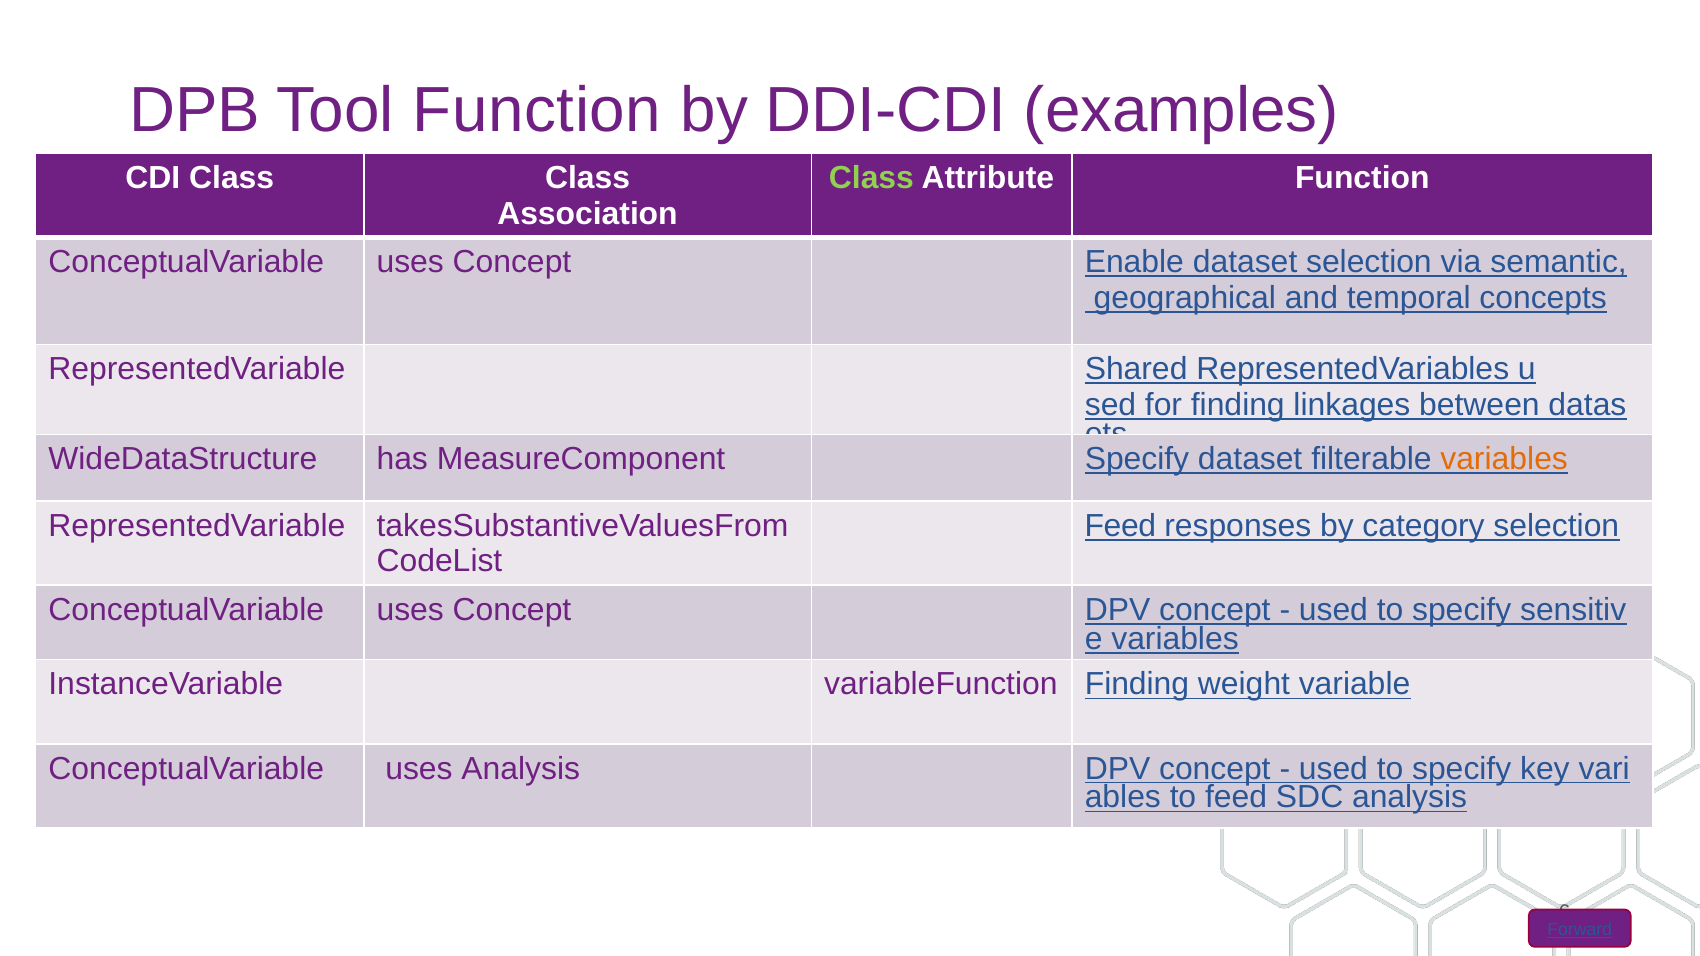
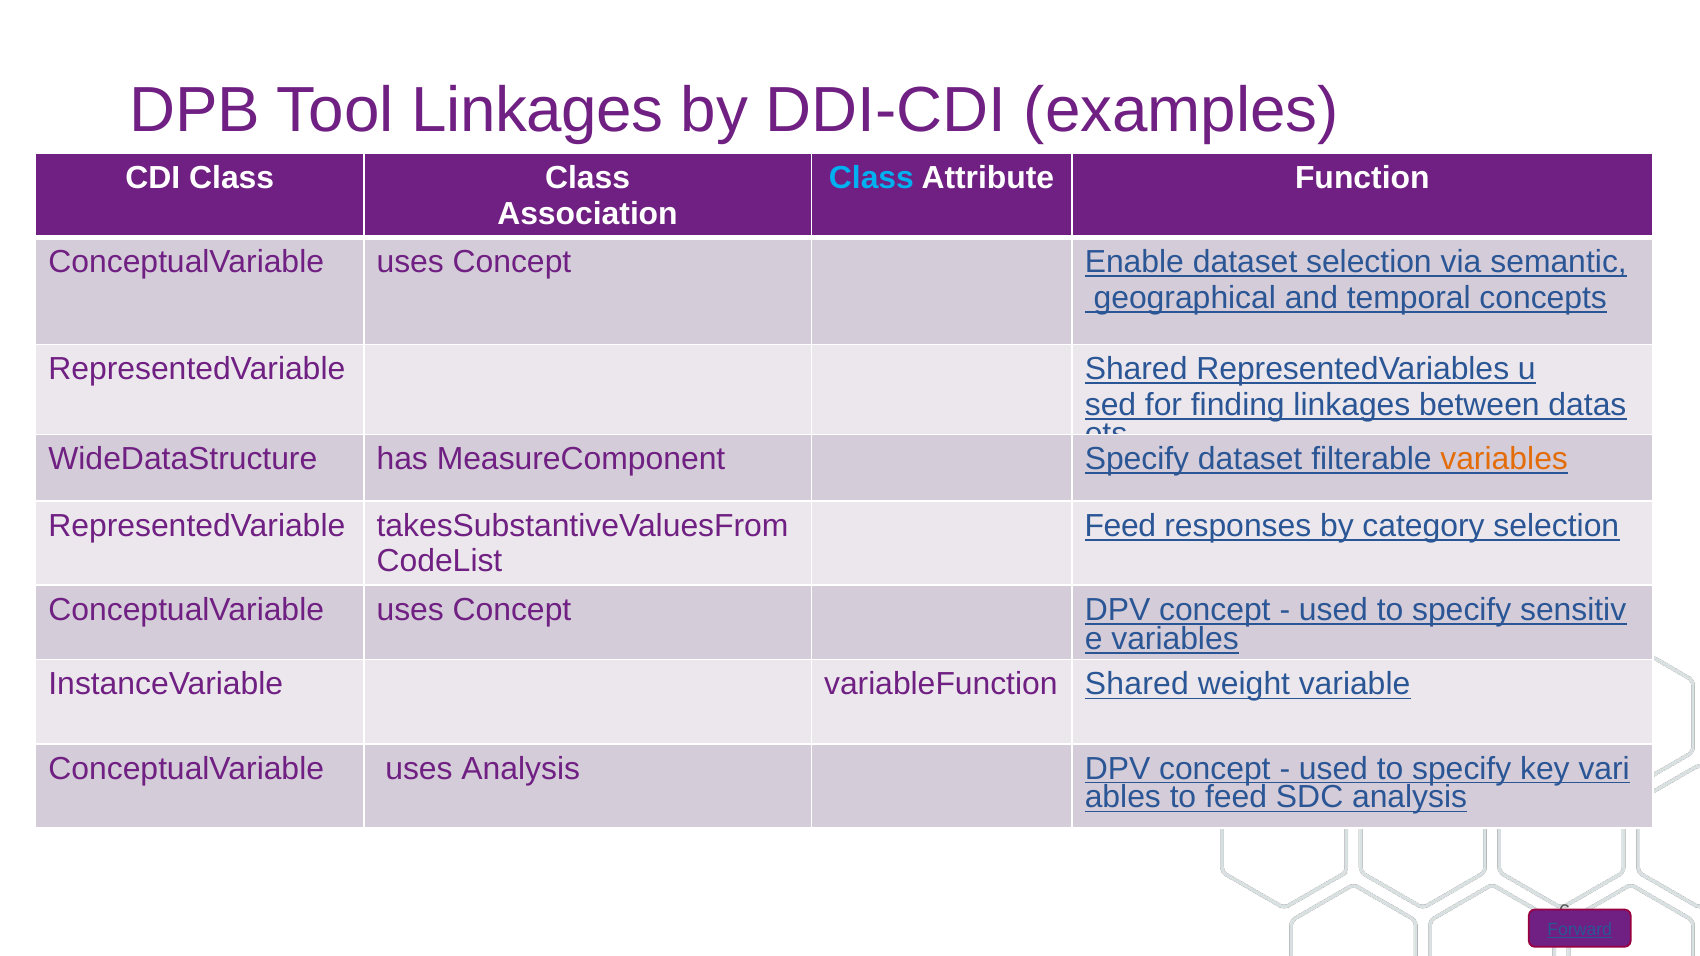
Tool Function: Function -> Linkages (537, 110)
Class colour: light green -> light blue (871, 178)
variableFunction Finding: Finding -> Shared (1137, 685)
